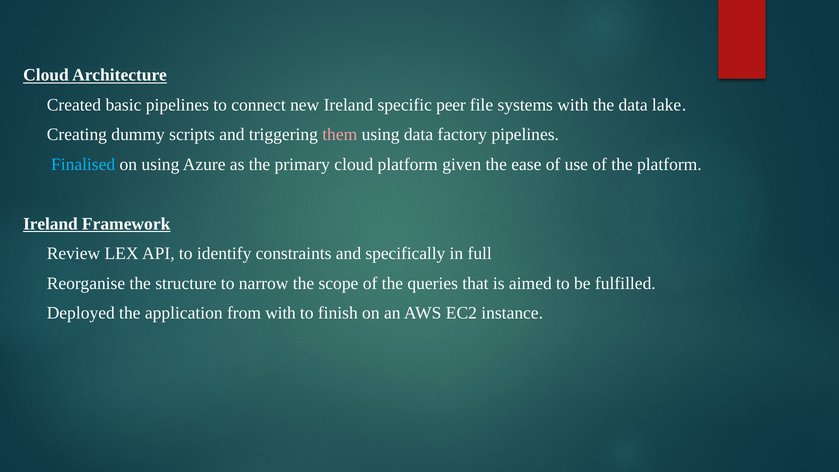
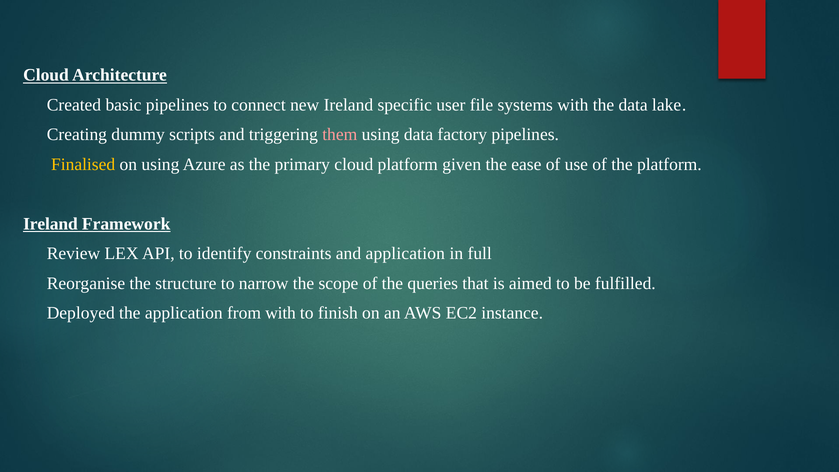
peer: peer -> user (451, 105)
Finalised colour: light blue -> yellow (83, 164)
and specifically: specifically -> application (405, 254)
